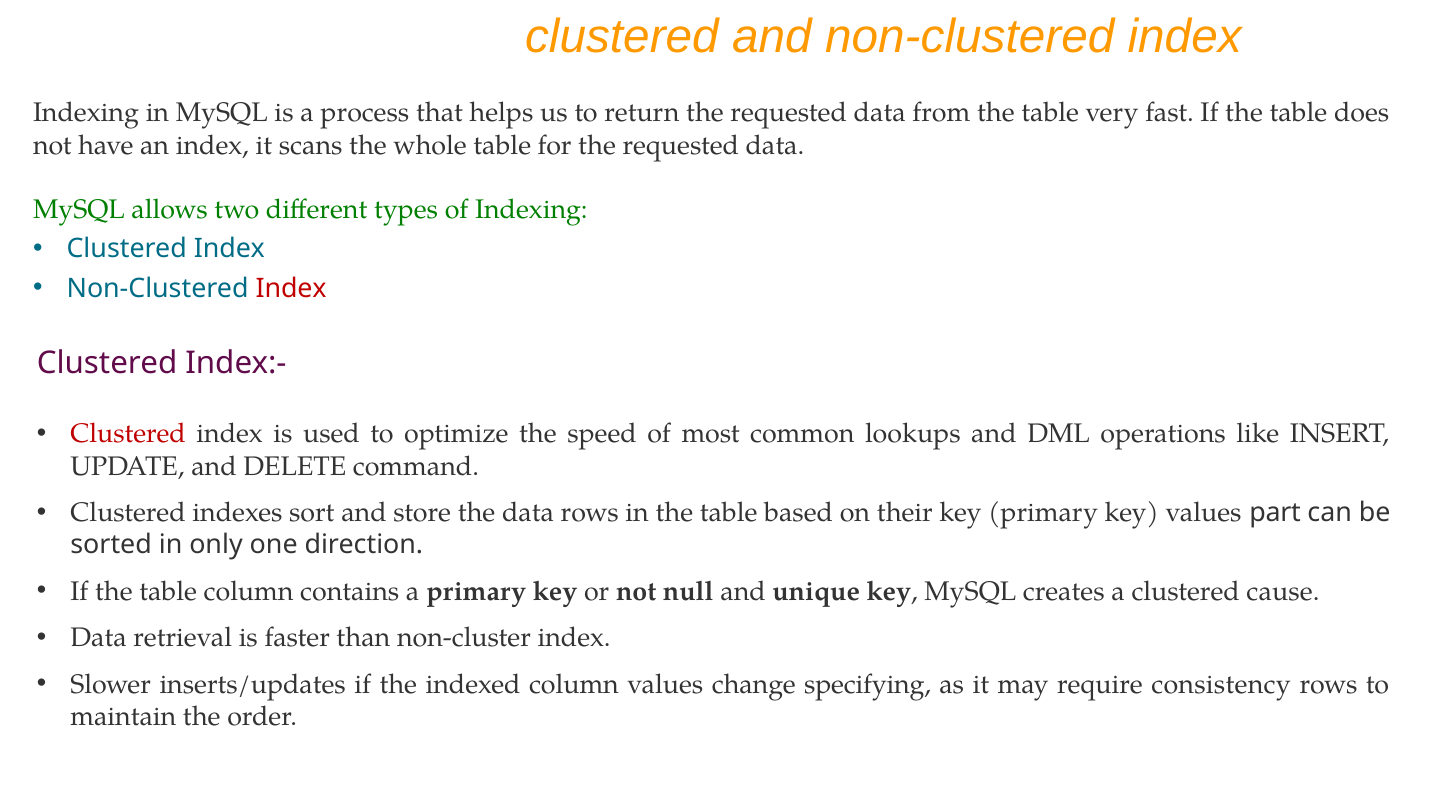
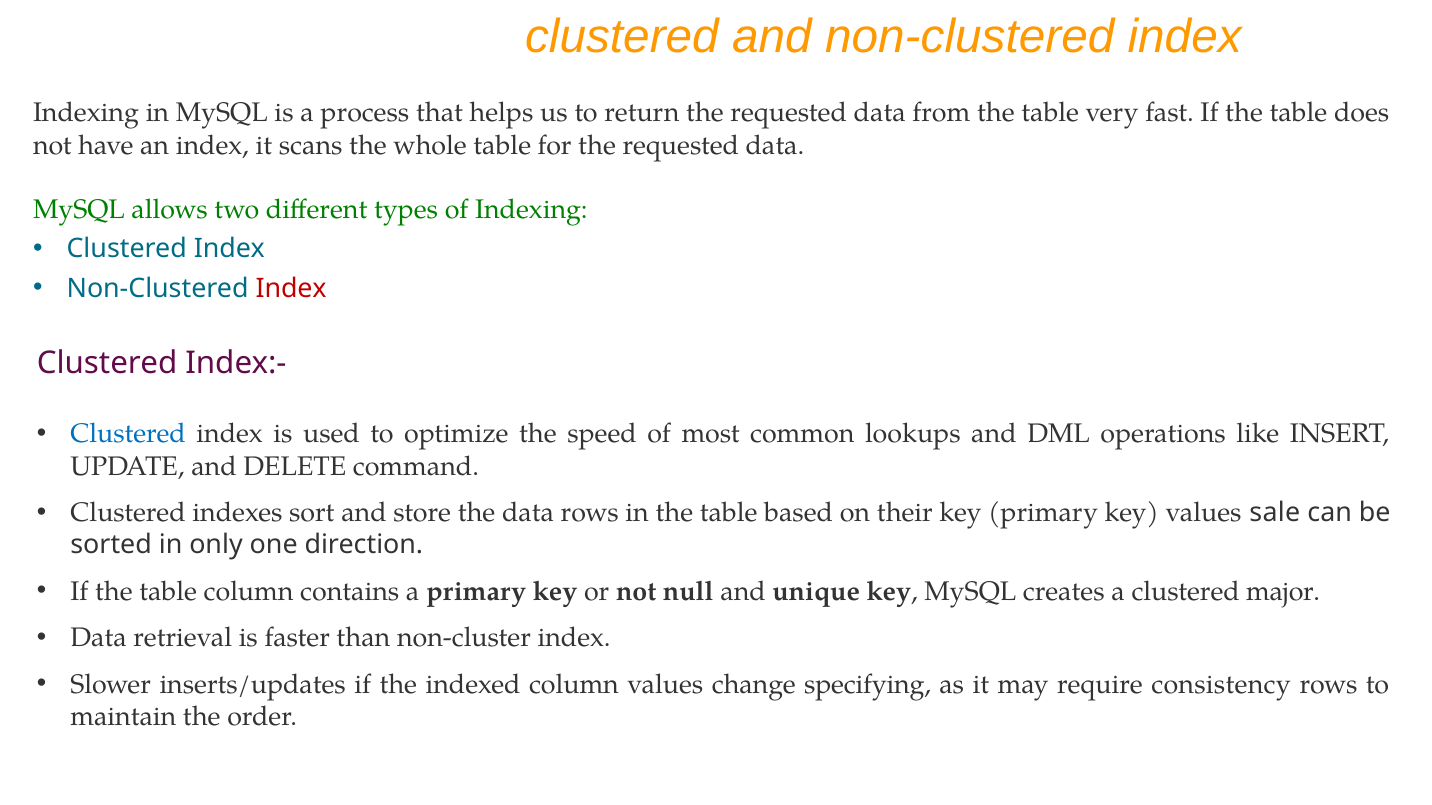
Clustered colour: red -> blue (128, 434)
part: part -> sale (1275, 513)
cause: cause -> major (1283, 592)
